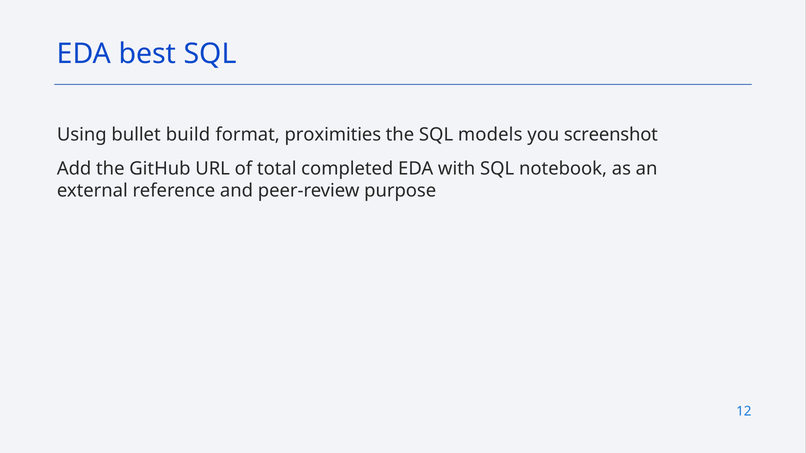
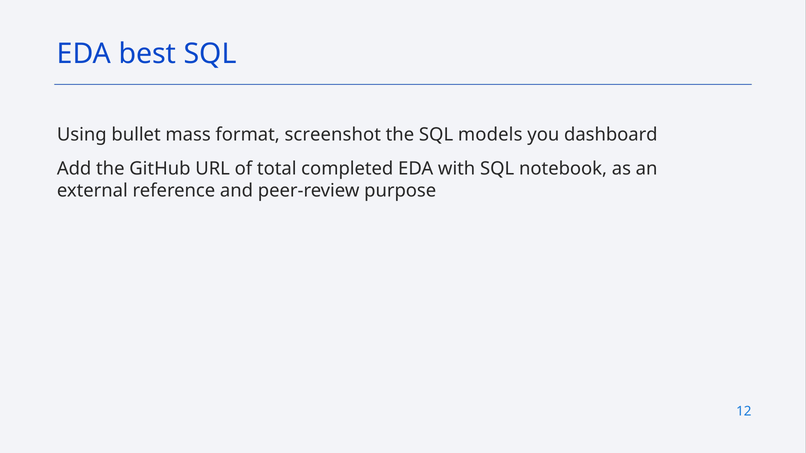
build: build -> mass (188, 135)
proximities: proximities -> screenshot (333, 135)
screenshot: screenshot -> dashboard (611, 135)
